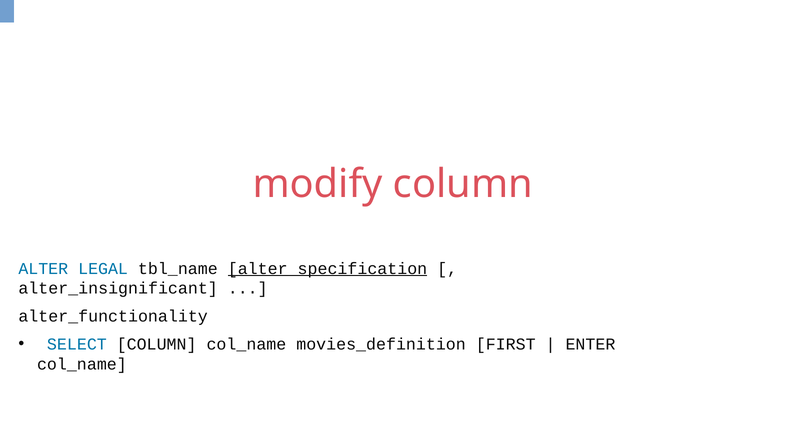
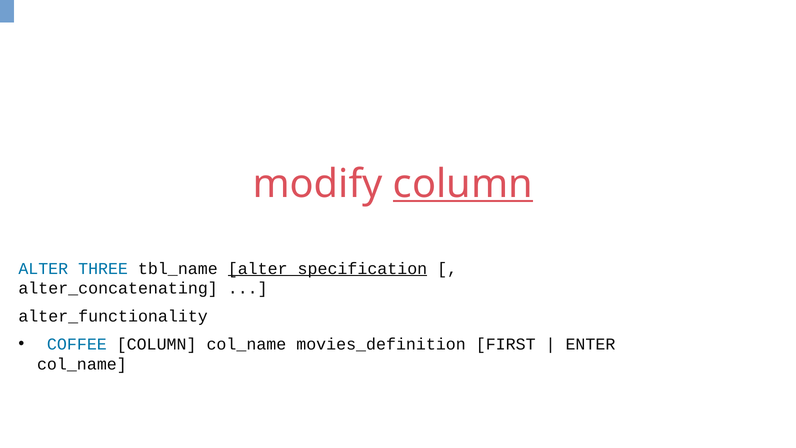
column underline: none -> present (463, 184)
LEGAL: LEGAL -> THREE (103, 268)
alter_insignificant: alter_insignificant -> alter_concatenating (118, 288)
SELECT: SELECT -> COFFEE (77, 344)
